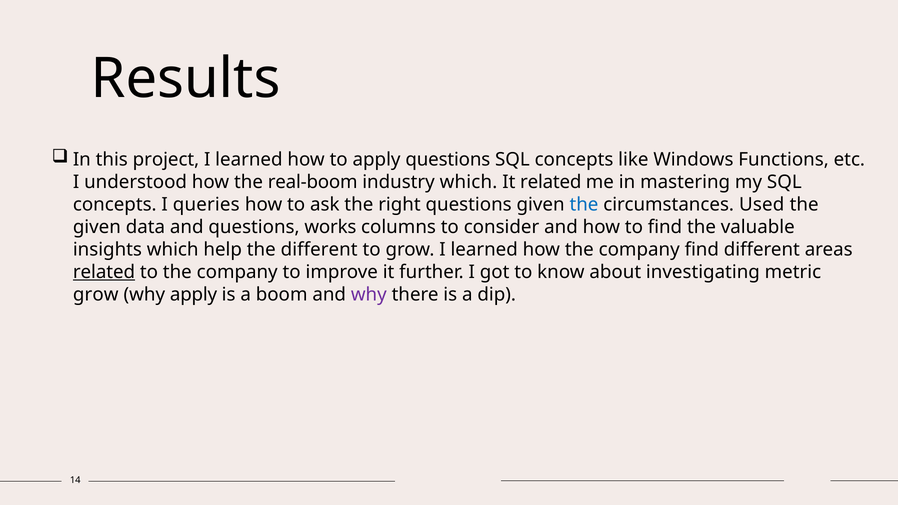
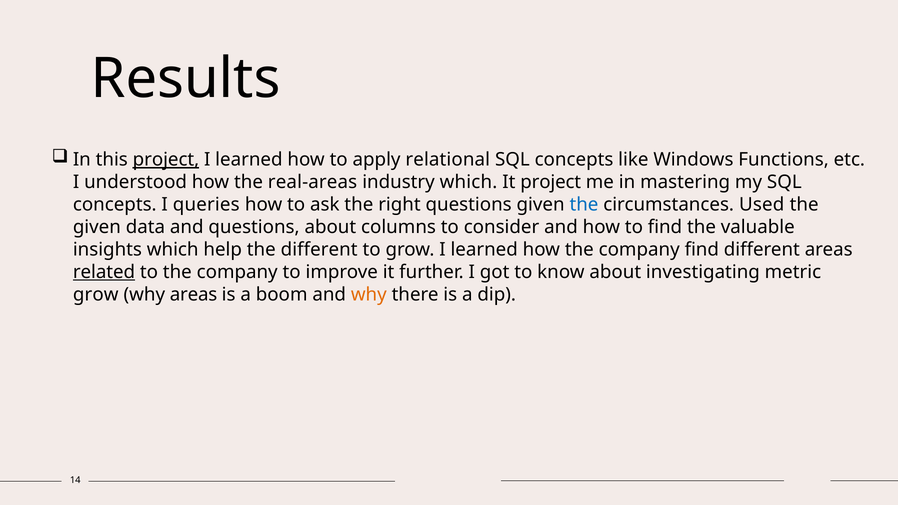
project underline: none -> present (166, 160)
apply questions: questions -> relational (448, 160)
real-boom: real-boom -> real-areas (313, 182)
It related: related -> project (551, 182)
questions works: works -> about (330, 227)
why apply: apply -> areas (194, 295)
why colour: purple -> orange (369, 295)
